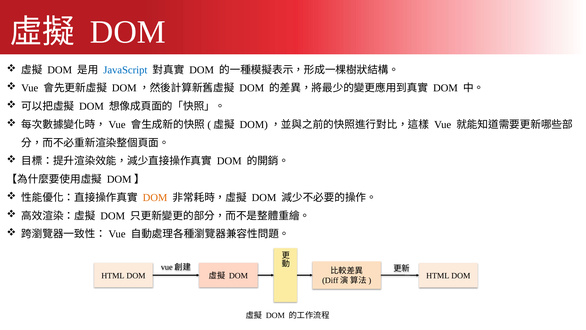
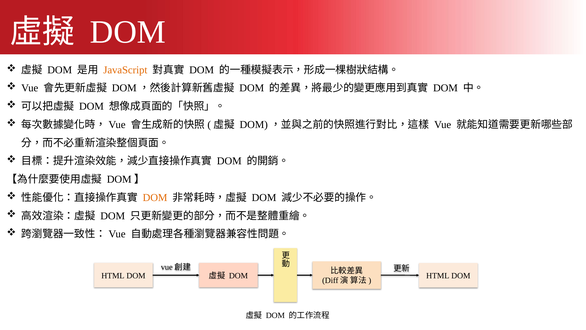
JavaScript colour: blue -> orange (125, 70)
